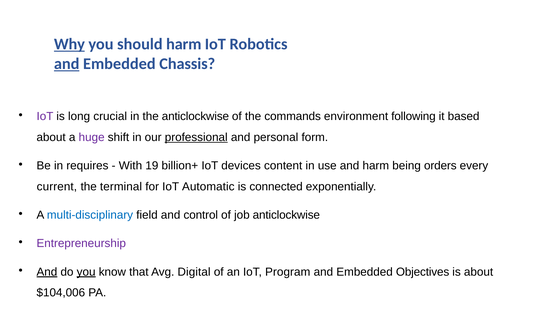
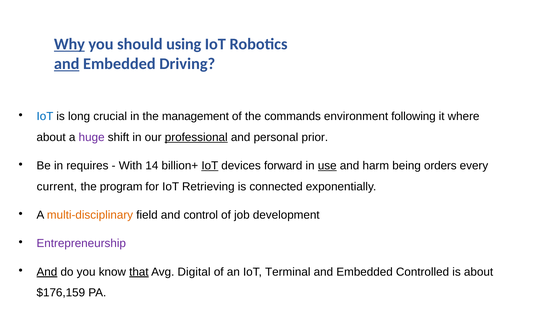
should harm: harm -> using (184, 44)
Chassis: Chassis -> Driving (187, 64)
IoT colour: purple -> blue (45, 116)
the anticlockwise: anticlockwise -> management (195, 116)
based: based -> where (464, 116)
form: form -> prior (315, 137)
19: 19 -> 14 (152, 166)
IoT underline: none -> present (210, 166)
content: content -> forward (283, 166)
use underline: none -> present (327, 166)
terminal: terminal -> program (121, 187)
Automatic: Automatic -> Retrieving (208, 187)
multi-disciplinary colour: blue -> orange (90, 215)
job anticlockwise: anticlockwise -> development (286, 215)
you underline: present -> none (86, 272)
that underline: none -> present (139, 272)
Program: Program -> Terminal (288, 272)
Objectives: Objectives -> Controlled (423, 272)
$104,006: $104,006 -> $176,159 (61, 293)
